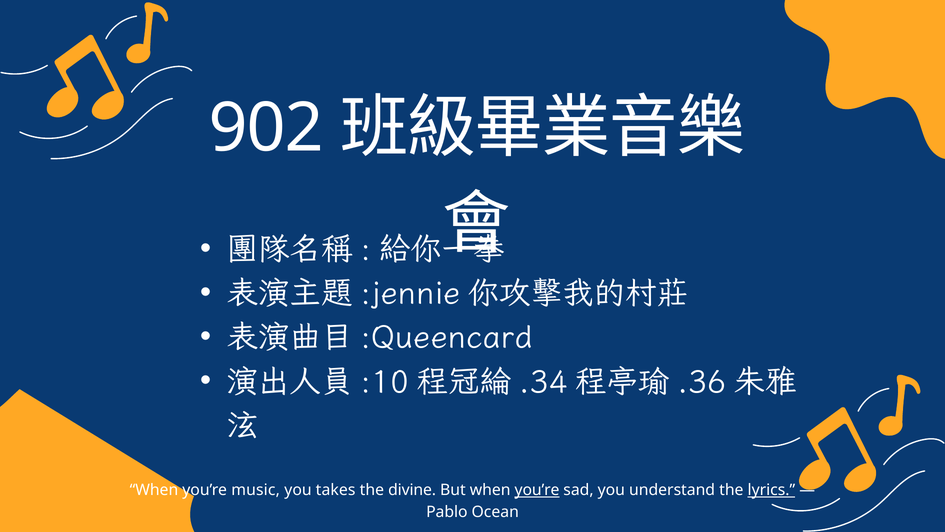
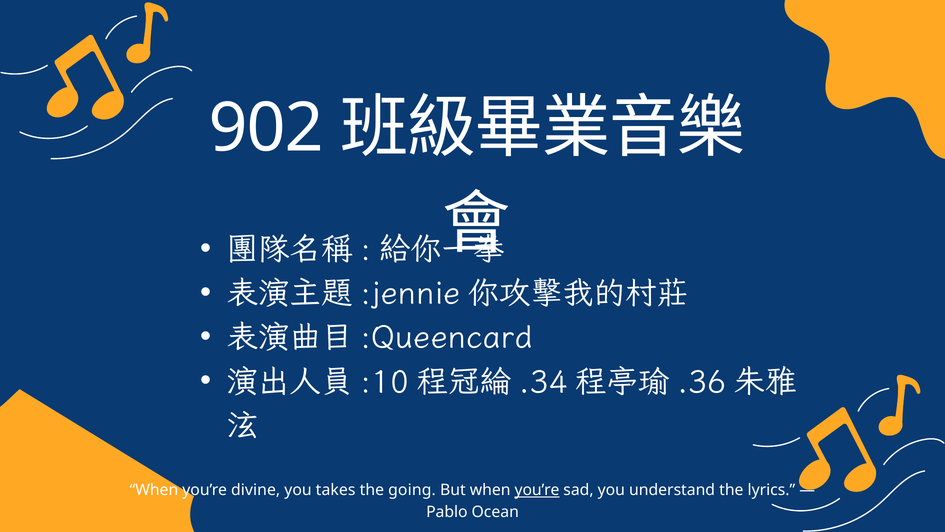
music: music -> divine (256, 490)
divine: divine -> going (412, 490)
lyrics underline: present -> none (771, 490)
